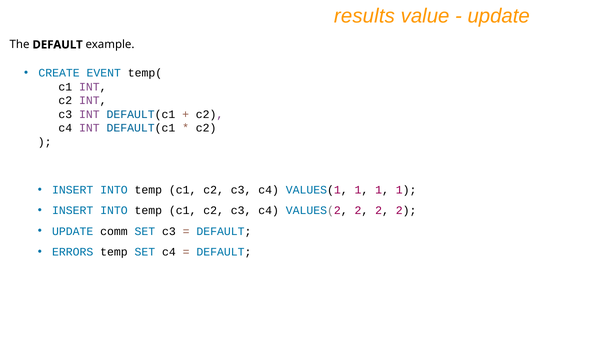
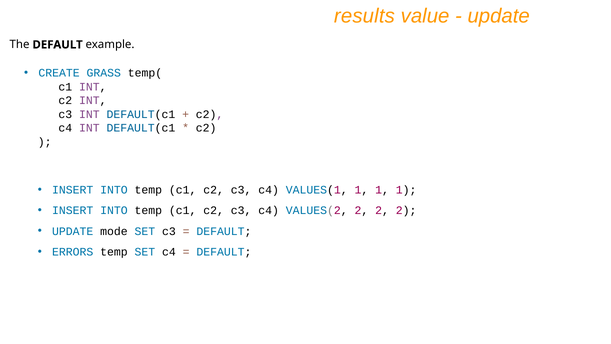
EVENT: EVENT -> GRASS (104, 73)
comm: comm -> mode (114, 231)
